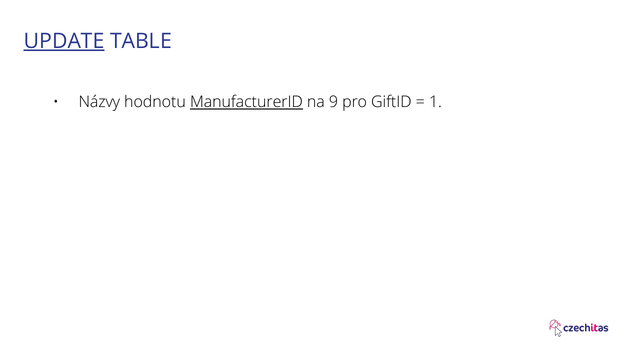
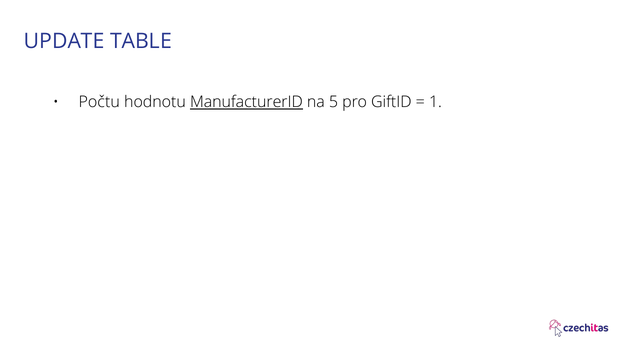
UPDATE underline: present -> none (64, 41)
Názvy: Názvy -> Počtu (99, 102)
9: 9 -> 5 (333, 102)
